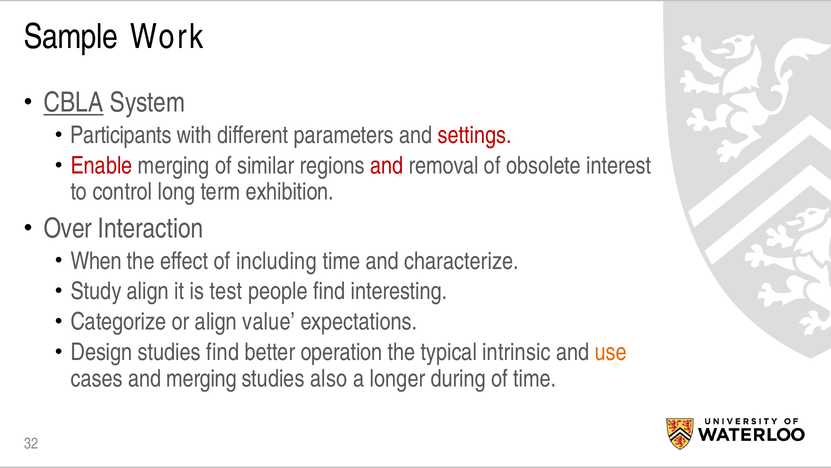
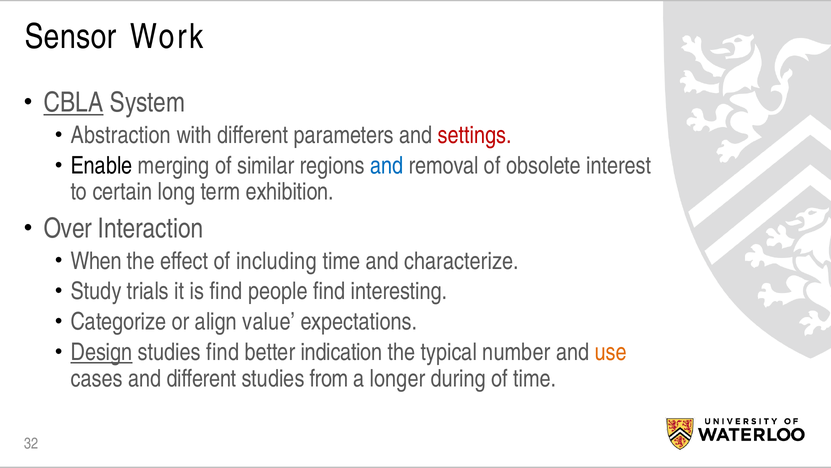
Sample: Sample -> Sensor (70, 37)
Participants: Participants -> Abstraction (121, 135)
Enable colour: red -> black (102, 166)
and colour: red -> blue (387, 166)
control: control -> certain (122, 192)
Study align: align -> trials (148, 291)
is test: test -> find (226, 291)
Design underline: none -> present (102, 352)
operation: operation -> indication (341, 352)
intrinsic: intrinsic -> number (516, 352)
and merging: merging -> different (202, 378)
also: also -> from (329, 378)
